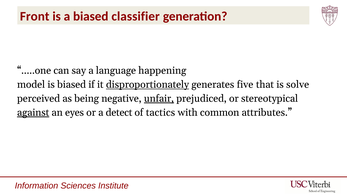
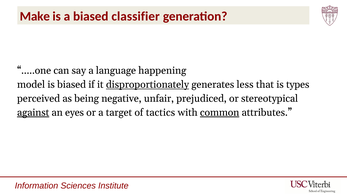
Front: Front -> Make (35, 16)
five: five -> less (245, 85)
solve: solve -> types (298, 85)
unfair underline: present -> none (159, 99)
detect: detect -> target (119, 113)
common underline: none -> present (220, 113)
